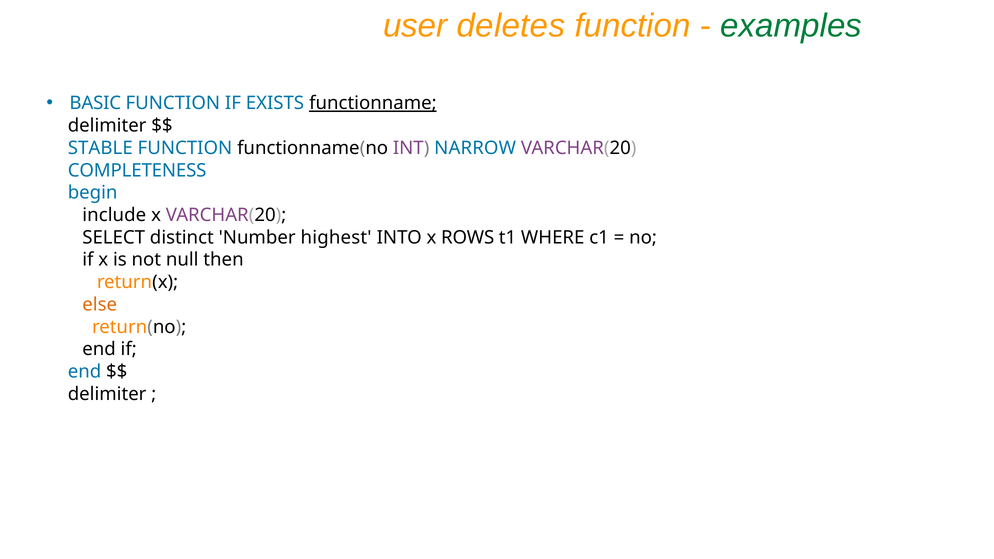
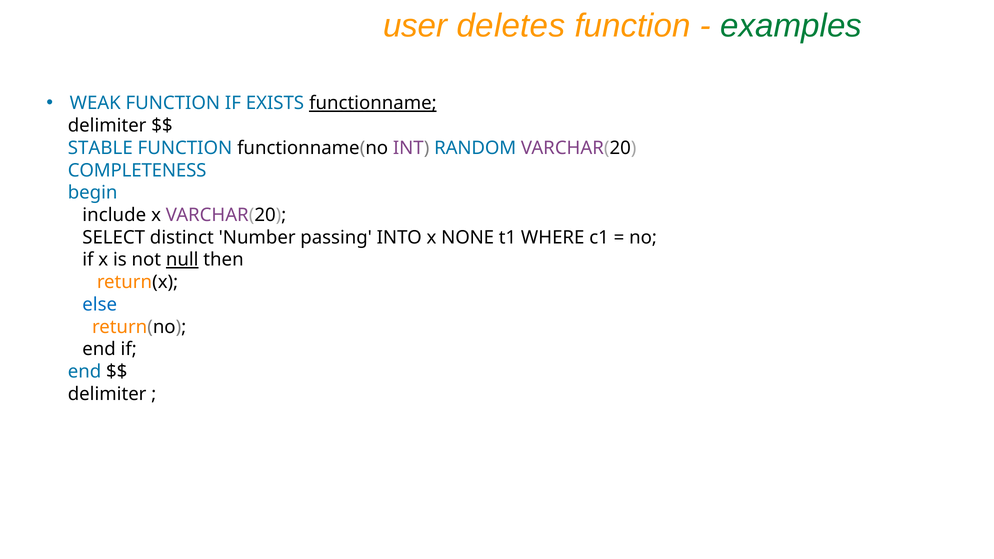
BASIC: BASIC -> WEAK (95, 103)
NARROW: NARROW -> RANDOM (475, 148)
highest: highest -> passing (336, 237)
ROWS: ROWS -> NONE (468, 237)
null underline: none -> present (182, 260)
else colour: orange -> blue (100, 305)
